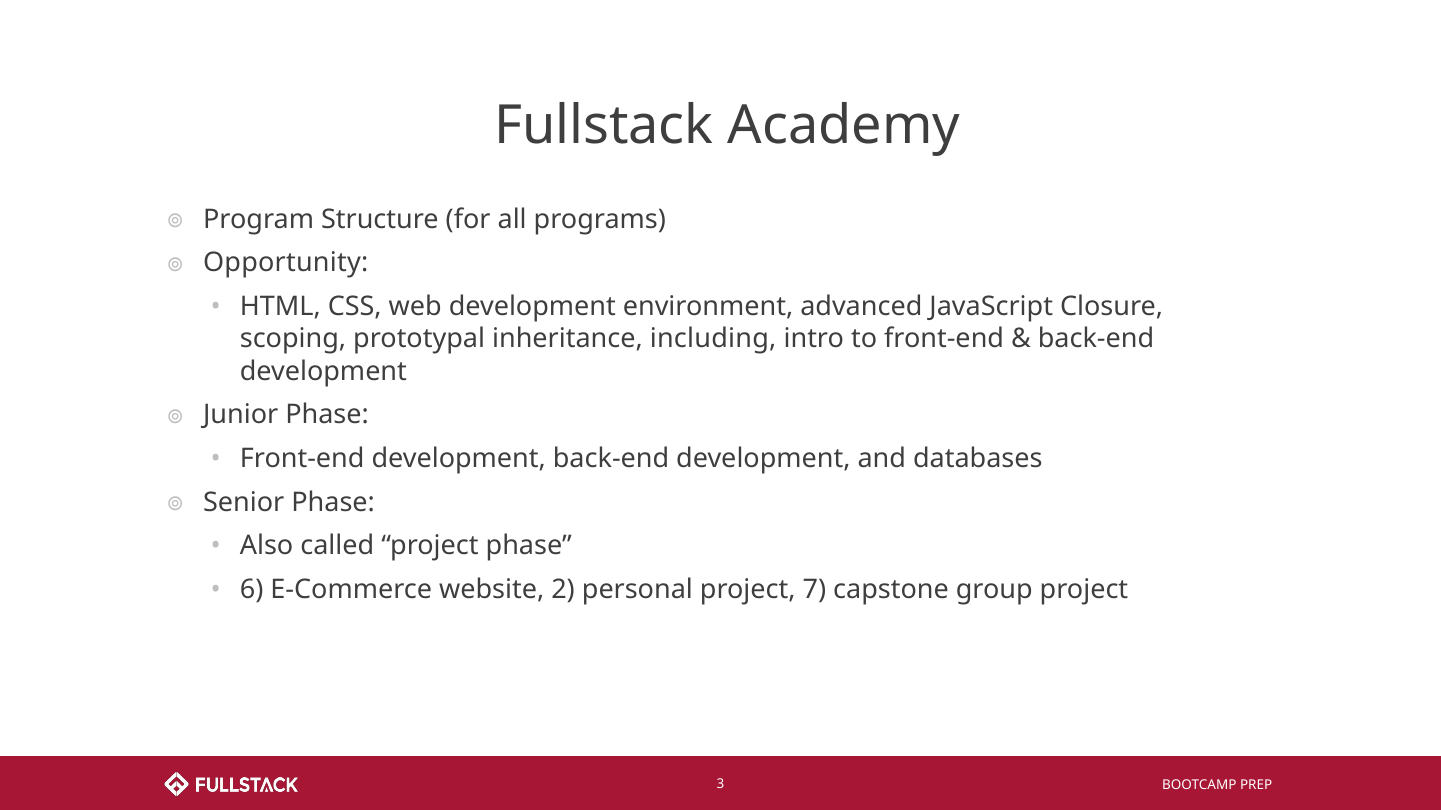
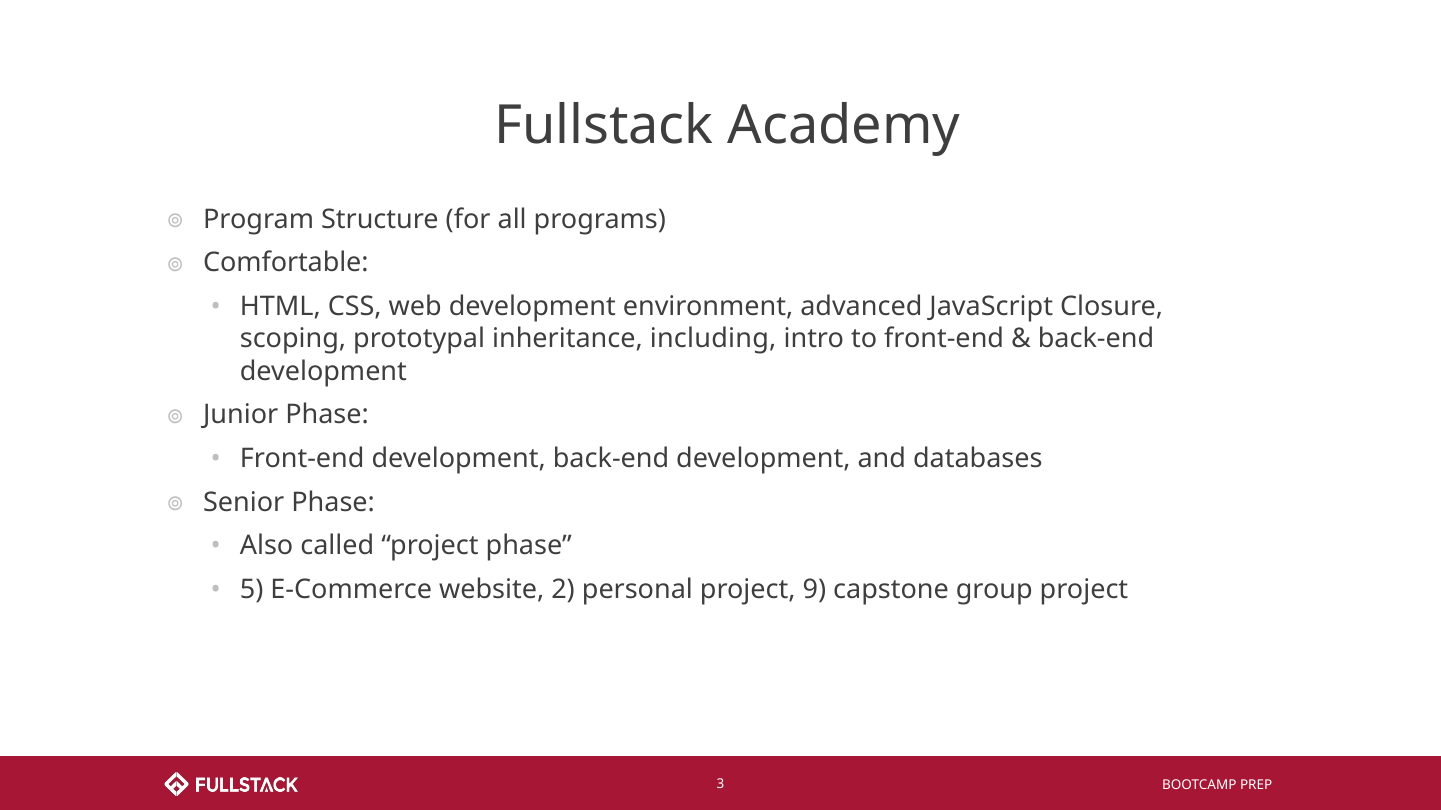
Opportunity: Opportunity -> Comfortable (286, 263)
6: 6 -> 5 (252, 590)
7: 7 -> 9 (814, 590)
